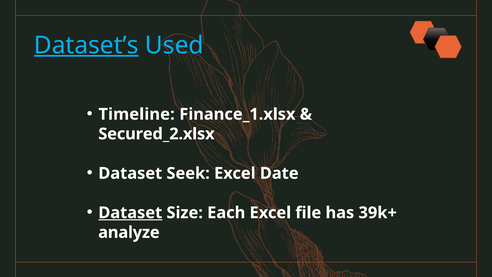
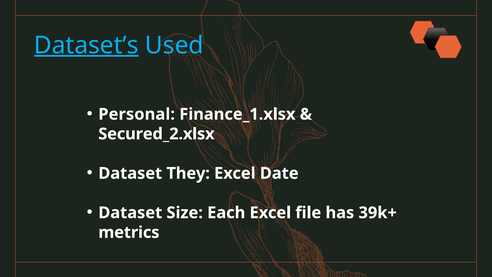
Timeline: Timeline -> Personal (137, 114)
Seek: Seek -> They (188, 173)
Dataset underline: present -> none (130, 213)
analyze: analyze -> metrics (129, 232)
